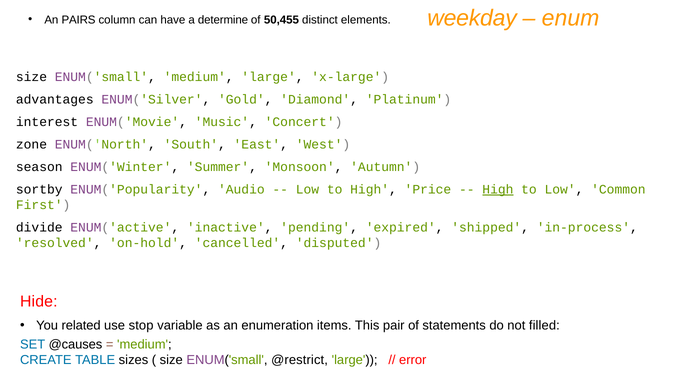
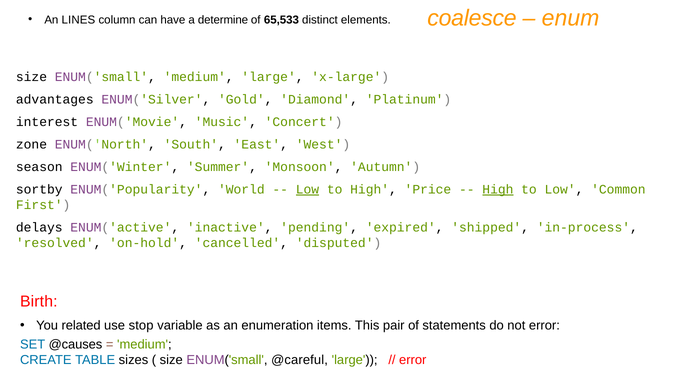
weekday: weekday -> coalesce (472, 18)
PAIRS: PAIRS -> LINES (78, 20)
50,455: 50,455 -> 65,533 (281, 20)
Audio: Audio -> World (241, 189)
Low underline: none -> present (307, 189)
divide: divide -> delays (39, 227)
Hide: Hide -> Birth (39, 301)
not filled: filled -> error (544, 325)
@restrict: @restrict -> @careful (300, 360)
